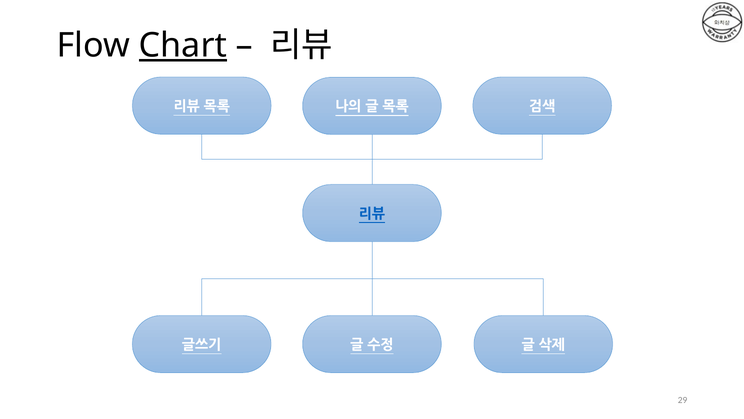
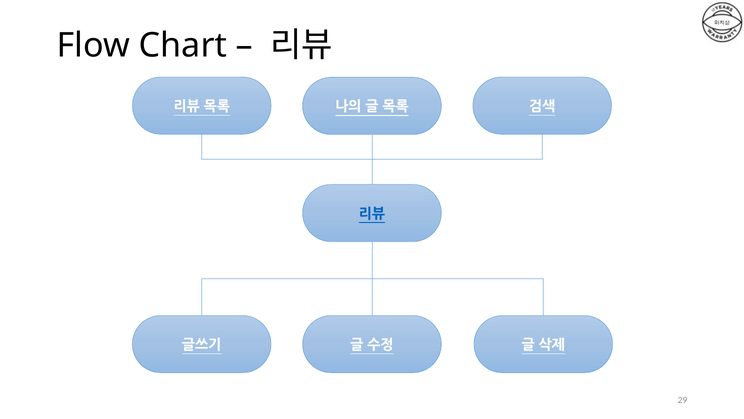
Chart underline: present -> none (183, 46)
